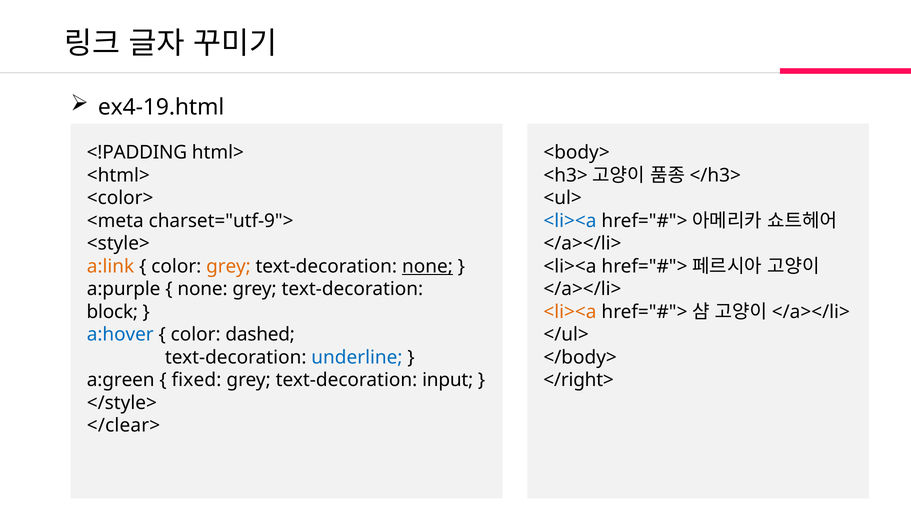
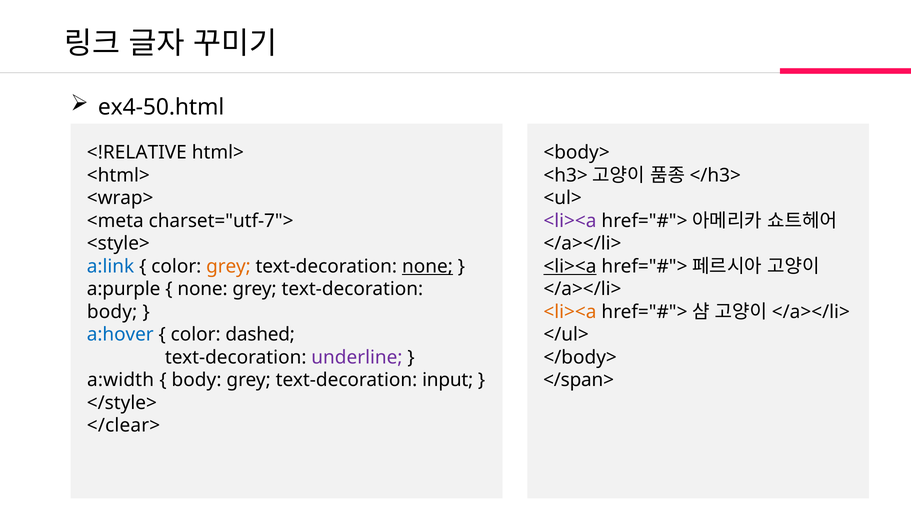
ex4-19.html: ex4-19.html -> ex4-50.html (161, 107)
<!PADDING: <!PADDING -> <!RELATIVE (137, 153)
<color>: <color> -> <wrap> (120, 198)
charset="utf-9">: charset="utf-9"> -> charset="utf-7"> (221, 221)
<li><a colour: blue -> purple (570, 221)
a:link colour: orange -> blue (111, 267)
<li><a underline: none -> present (570, 267)
block: block -> body (112, 312)
underline colour: blue -> purple (357, 358)
a:green: a:green -> a:width (121, 380)
fixed: fixed -> body (196, 380)
</right>: </right> -> </span> (579, 380)
